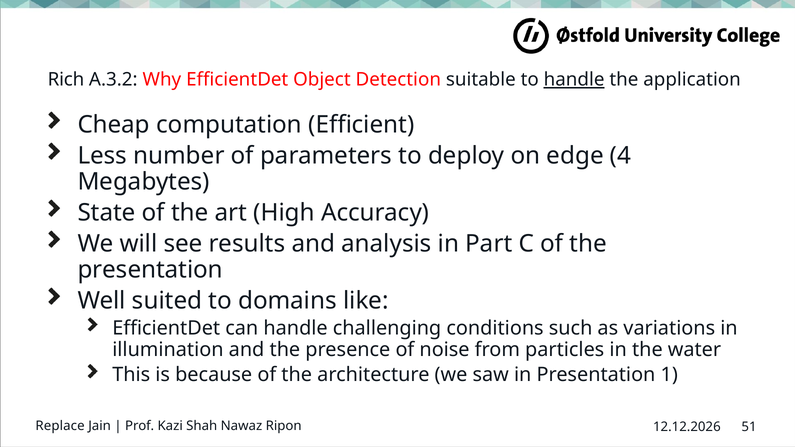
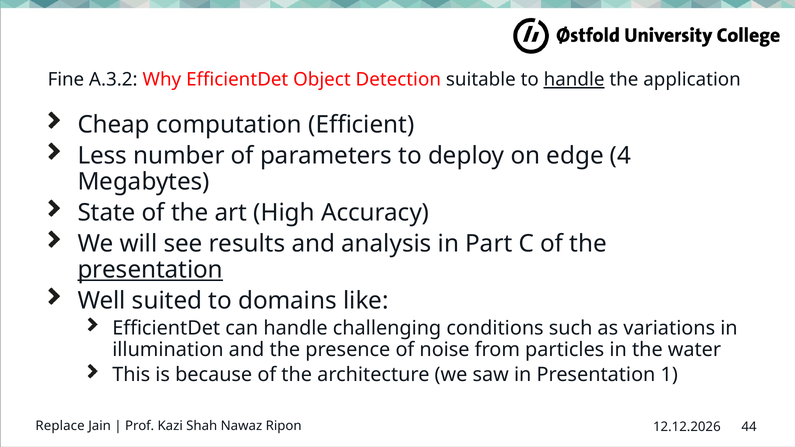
Rich: Rich -> Fine (66, 80)
presentation underline: none -> present (150, 270)
51: 51 -> 44 (749, 427)
